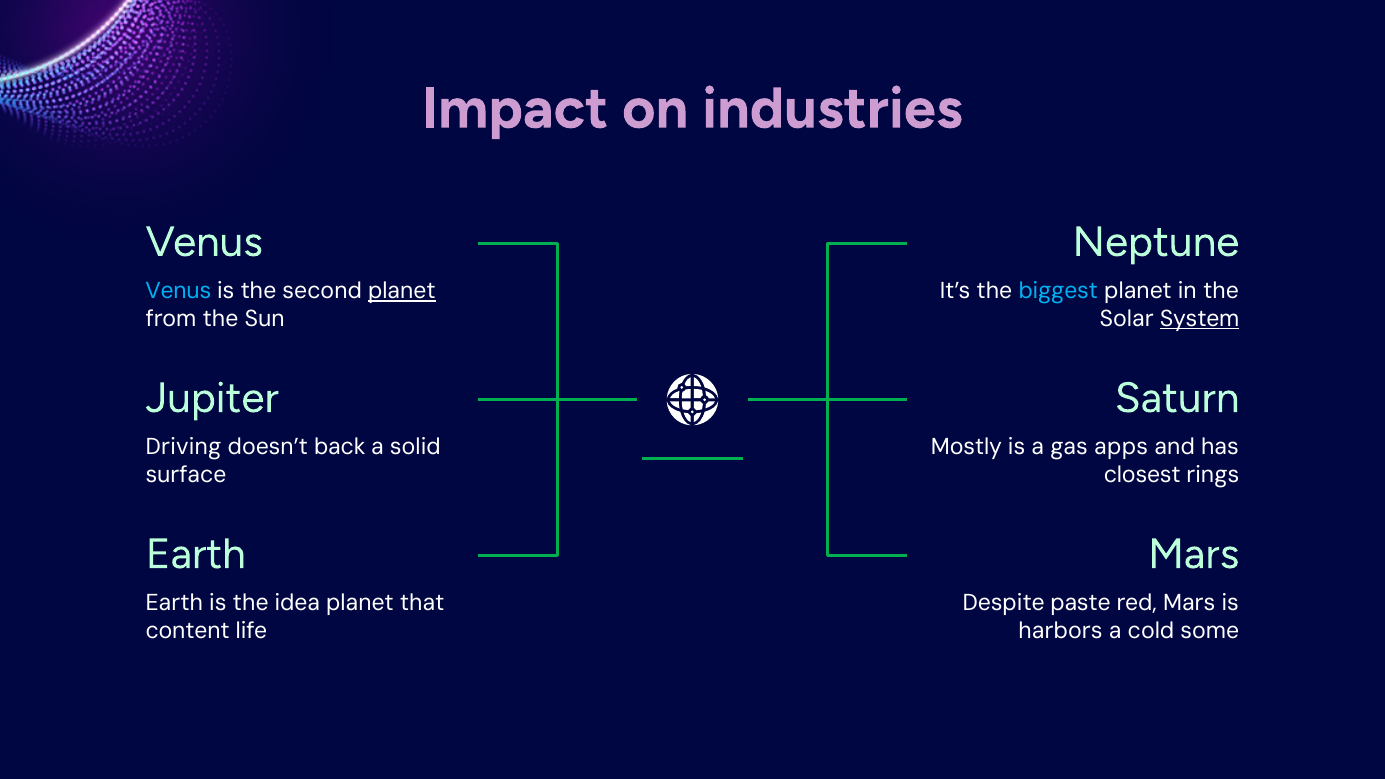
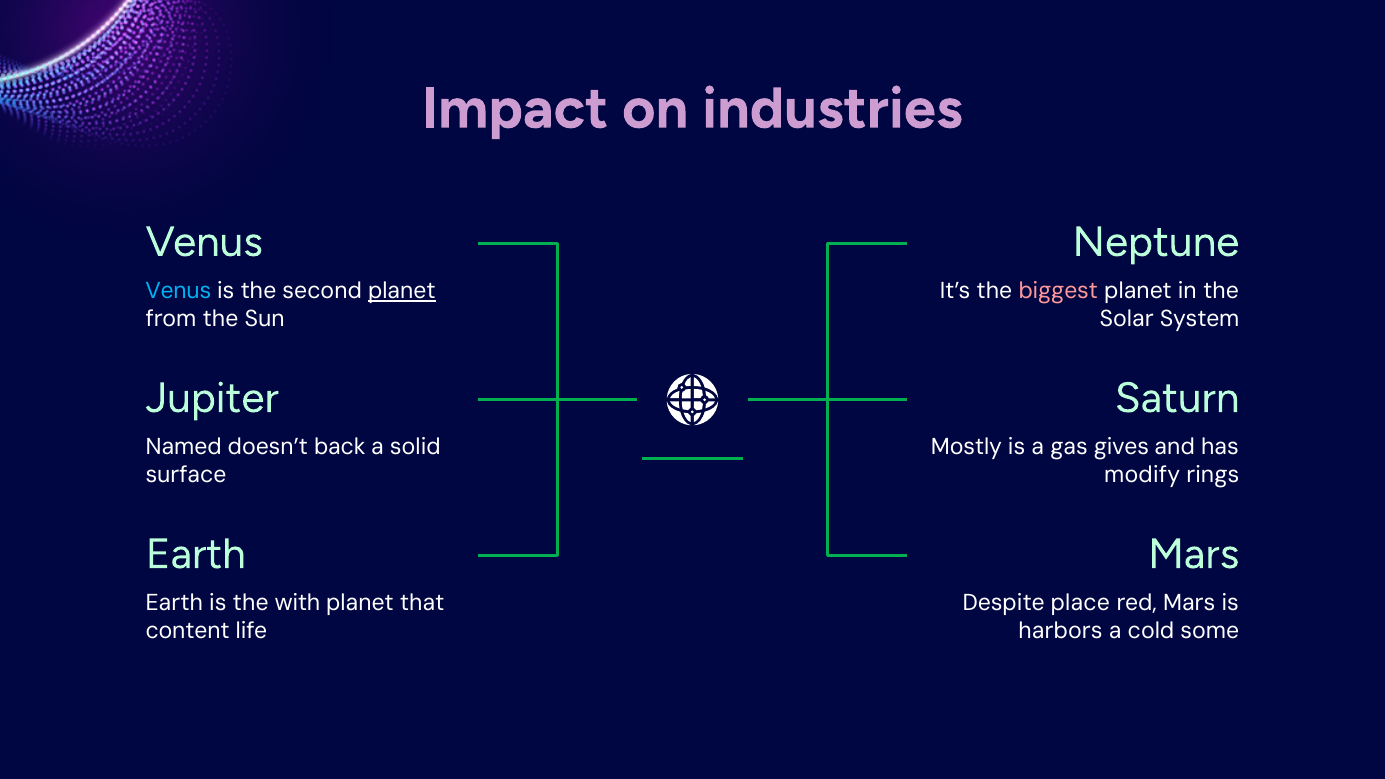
biggest colour: light blue -> pink (1058, 291)
System underline: present -> none (1200, 319)
Driving: Driving -> Named (184, 447)
apps: apps -> gives (1121, 447)
closest: closest -> modify (1142, 475)
idea: idea -> with (297, 603)
paste: paste -> place (1080, 603)
